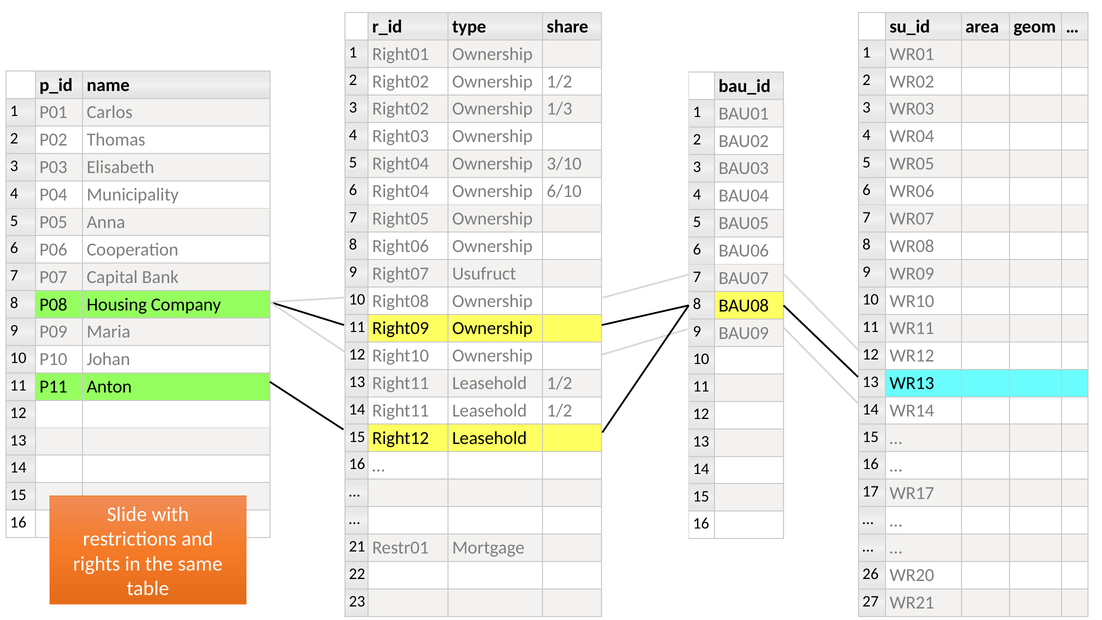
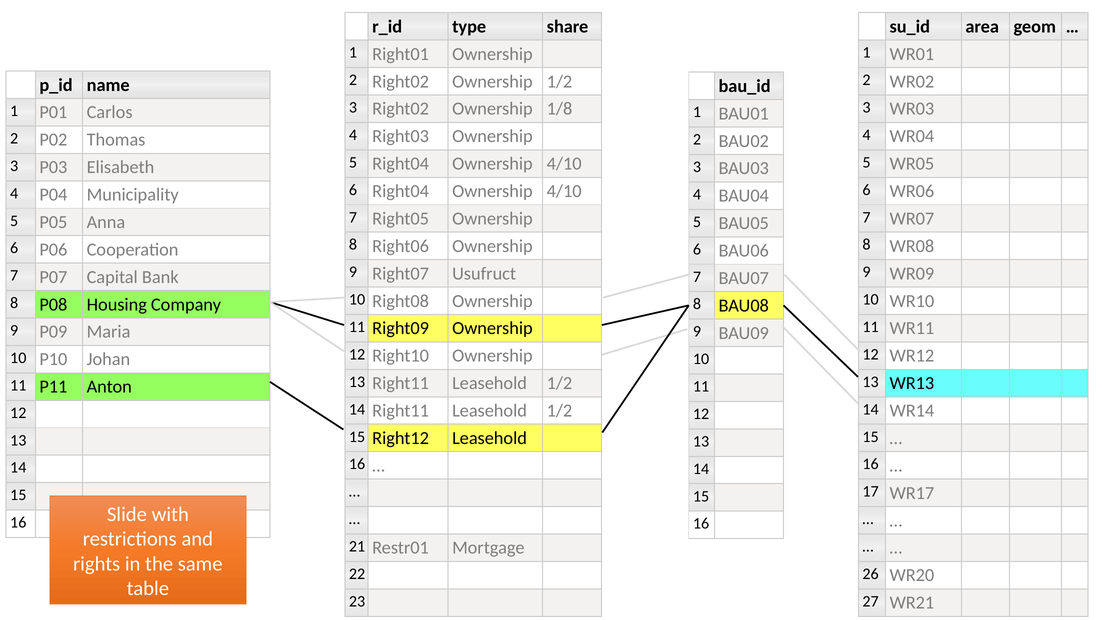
1/3: 1/3 -> 1/8 (560, 109)
5 Right04 Ownership 3/10: 3/10 -> 4/10 (564, 164)
6 Right04 Ownership 6/10: 6/10 -> 4/10 (564, 191)
